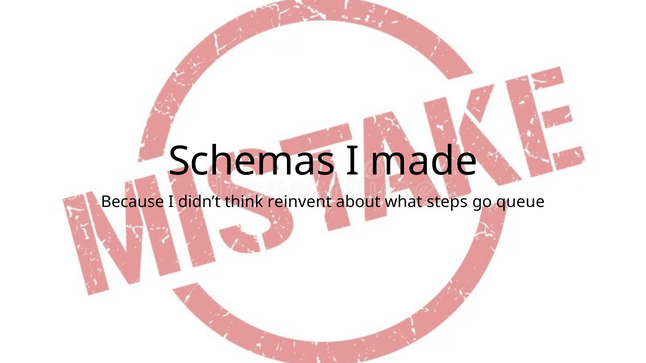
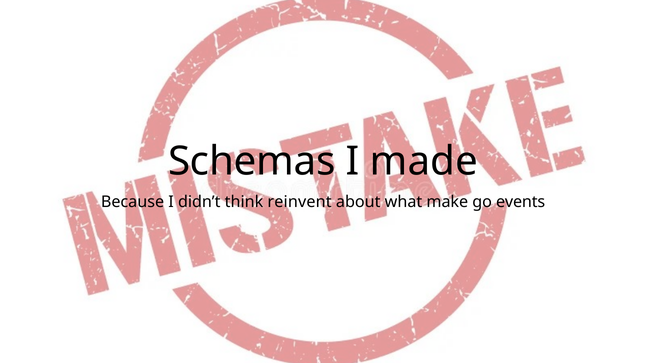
steps: steps -> make (447, 202)
queue: queue -> events (521, 202)
